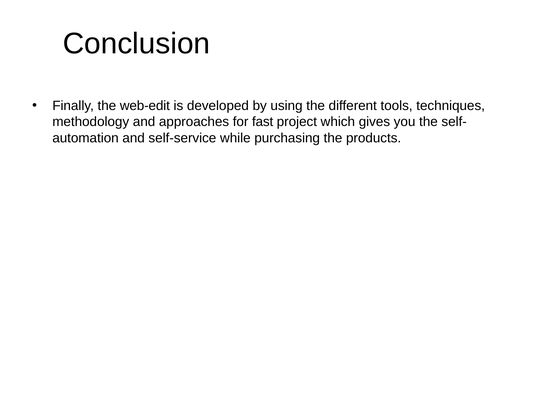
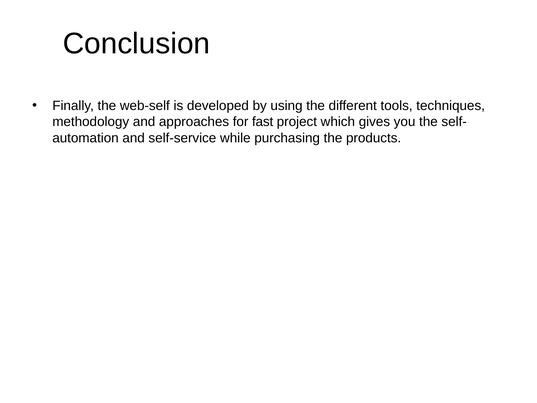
web-edit: web-edit -> web-self (145, 106)
